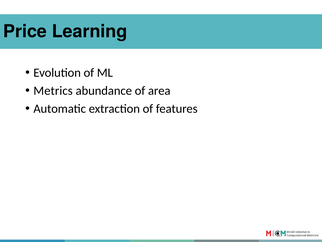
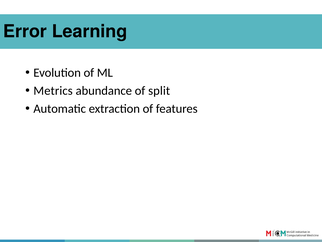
Price: Price -> Error (25, 31)
area: area -> split (159, 91)
